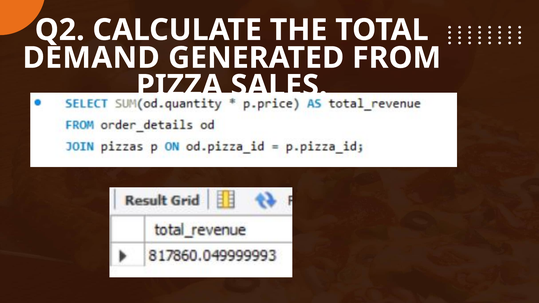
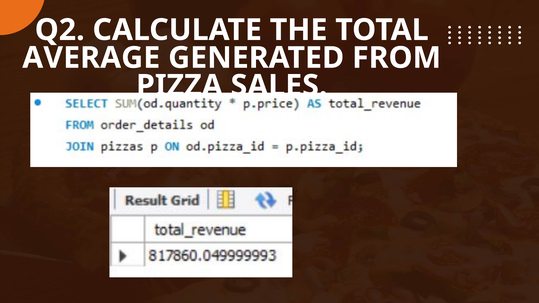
DEMAND: DEMAND -> AVERAGE (91, 58)
